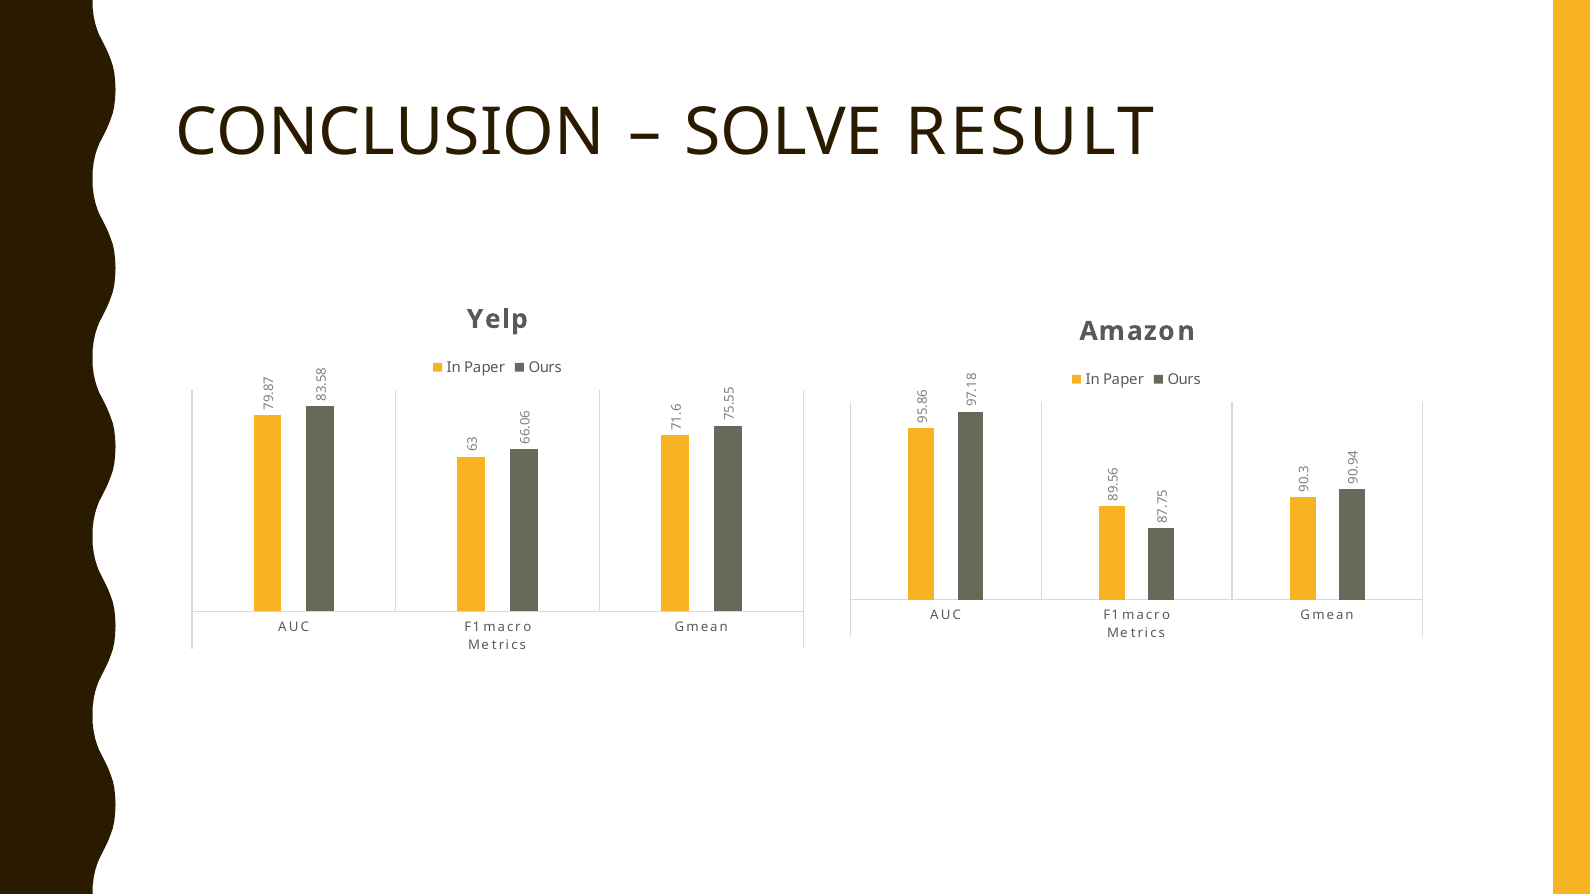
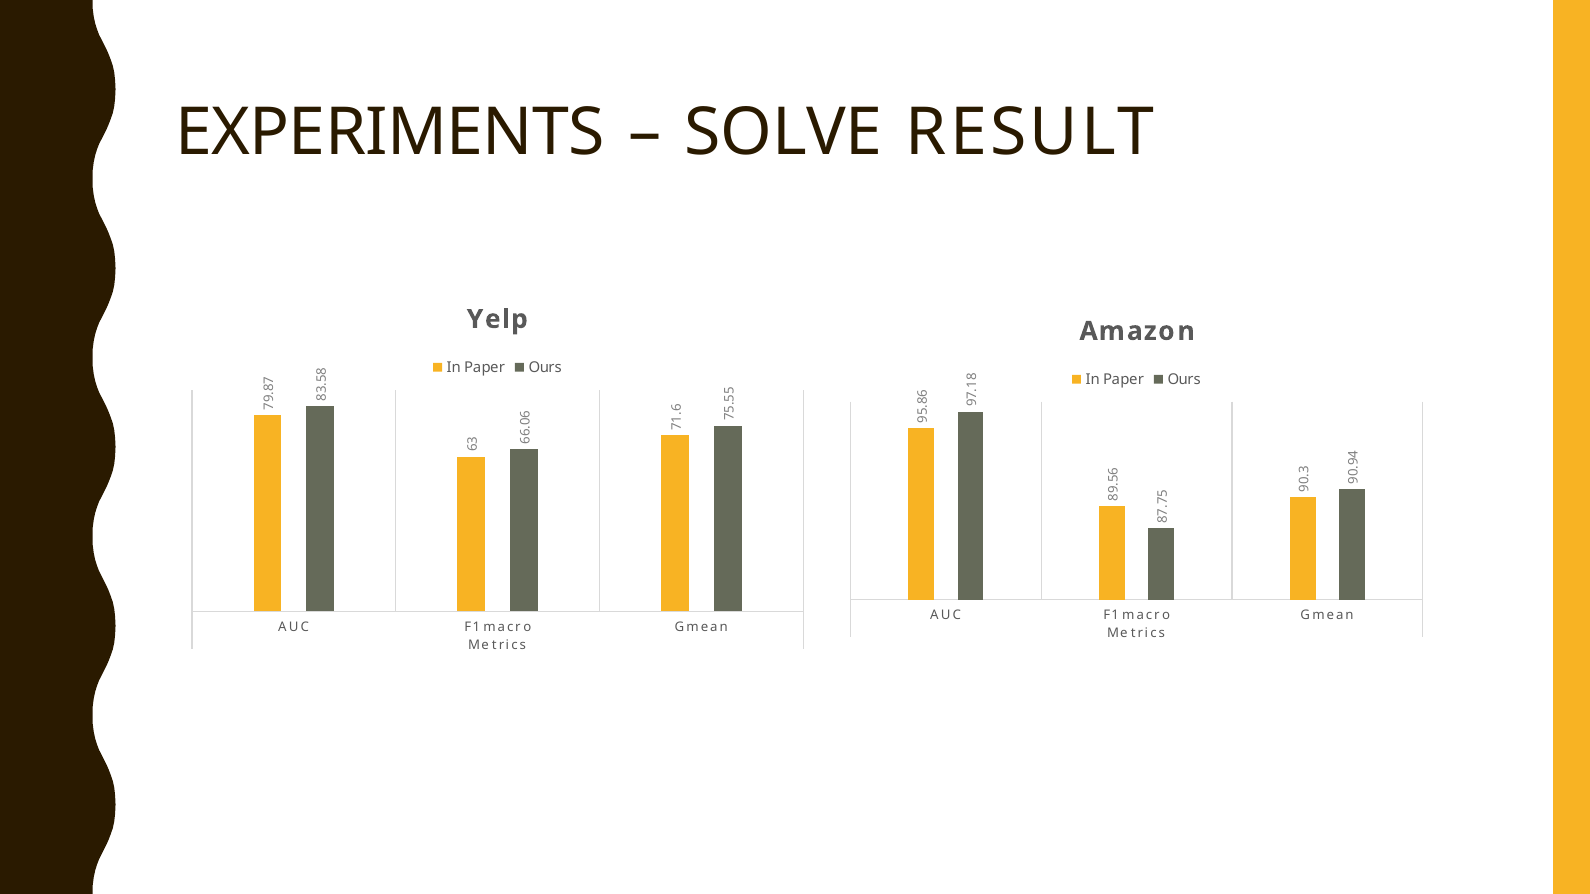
CONCLUSION: CONCLUSION -> EXPERIMENTS (390, 133)
